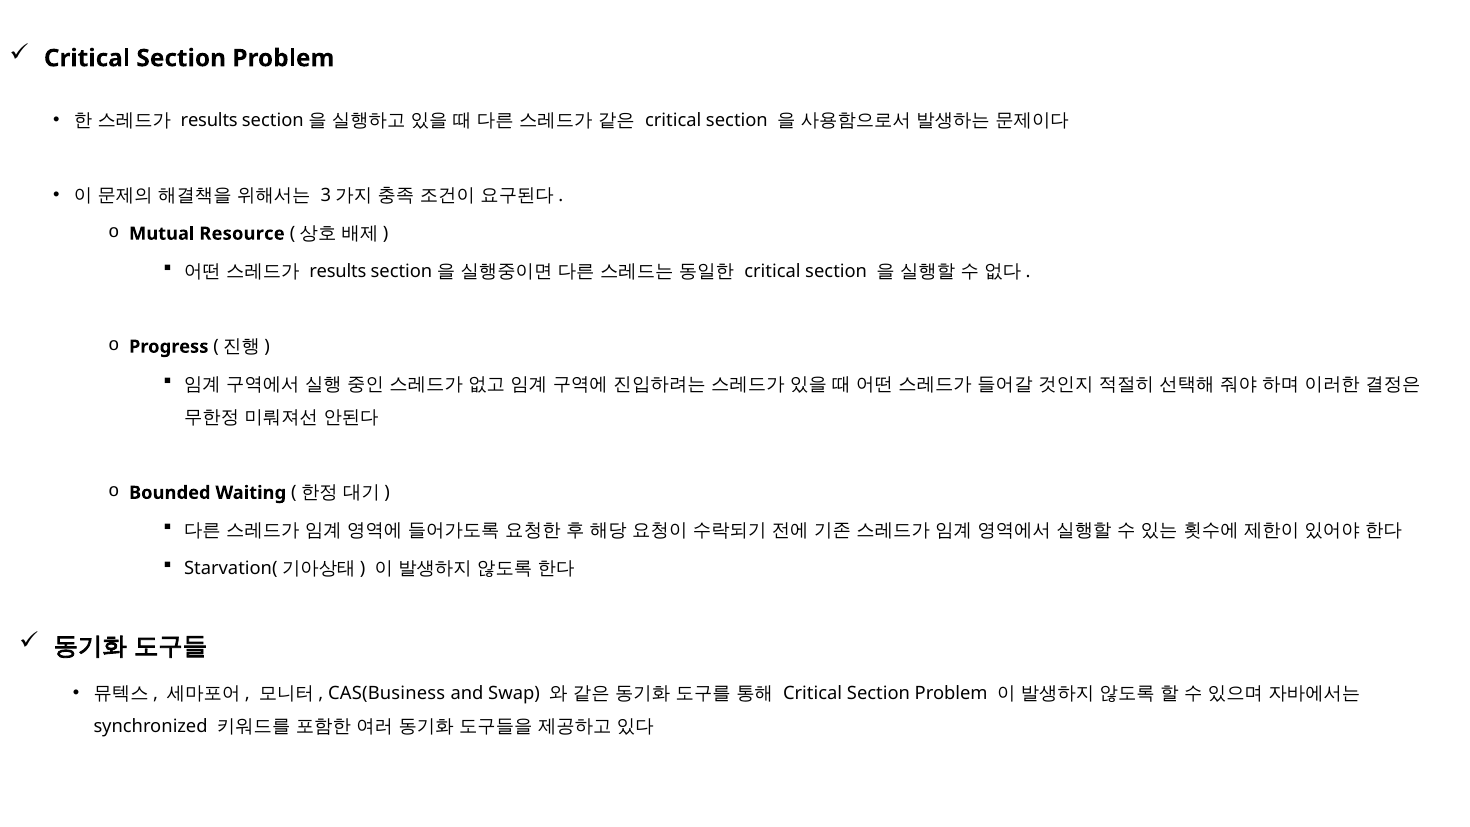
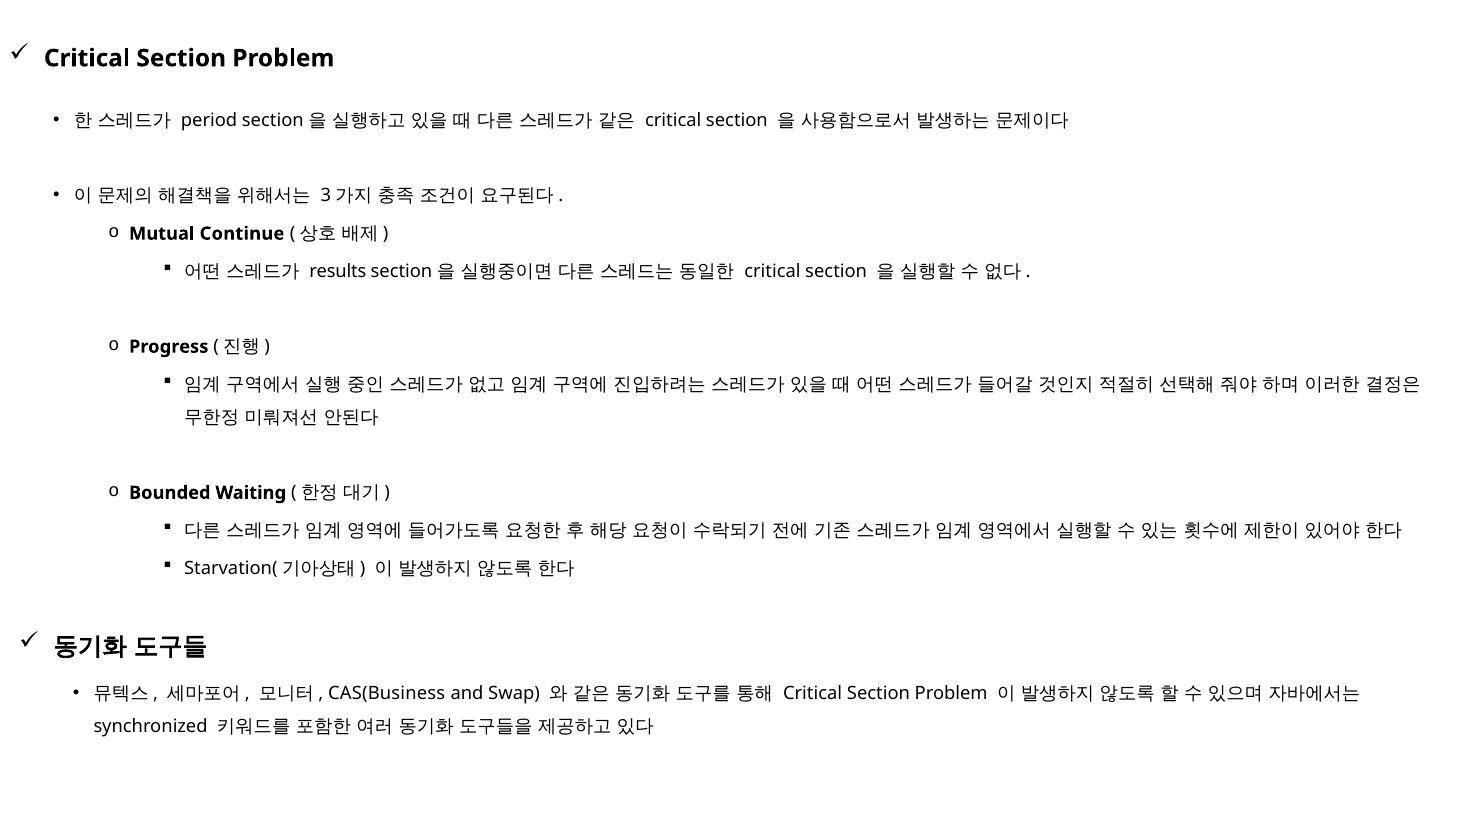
results: results -> period (209, 121)
Resource: Resource -> Continue (242, 234)
